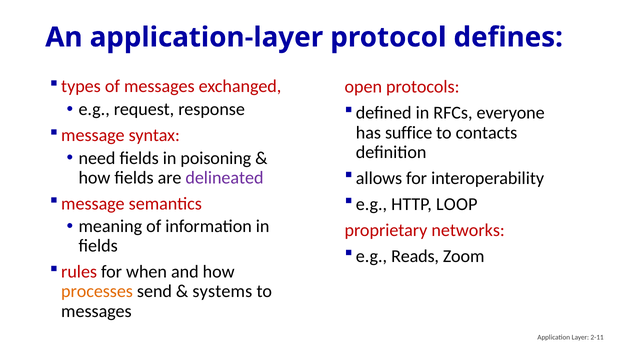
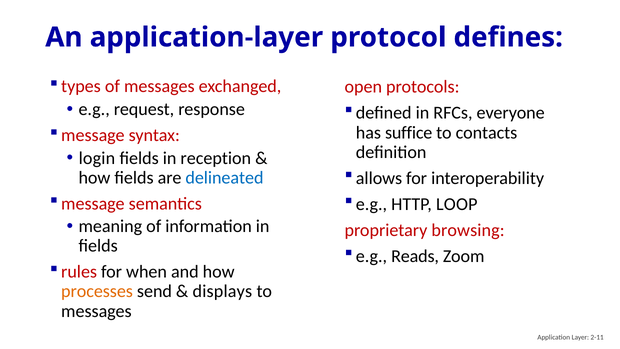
need: need -> login (97, 158)
poisoning: poisoning -> reception (216, 158)
delineated colour: purple -> blue (224, 177)
networks: networks -> browsing (468, 230)
systems: systems -> displays (222, 291)
